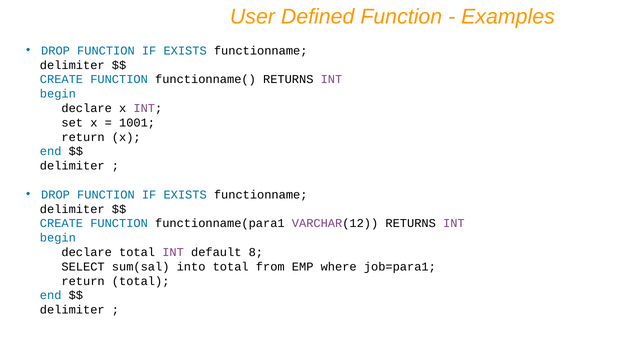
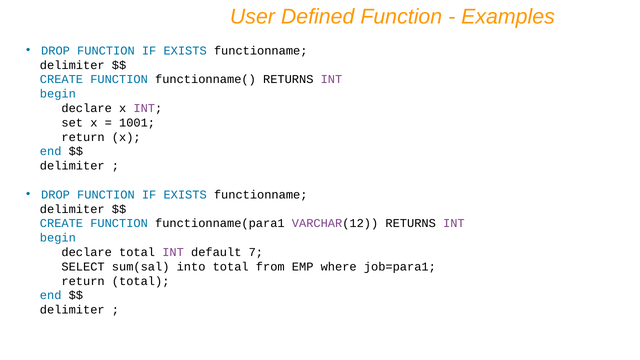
8: 8 -> 7 (256, 252)
